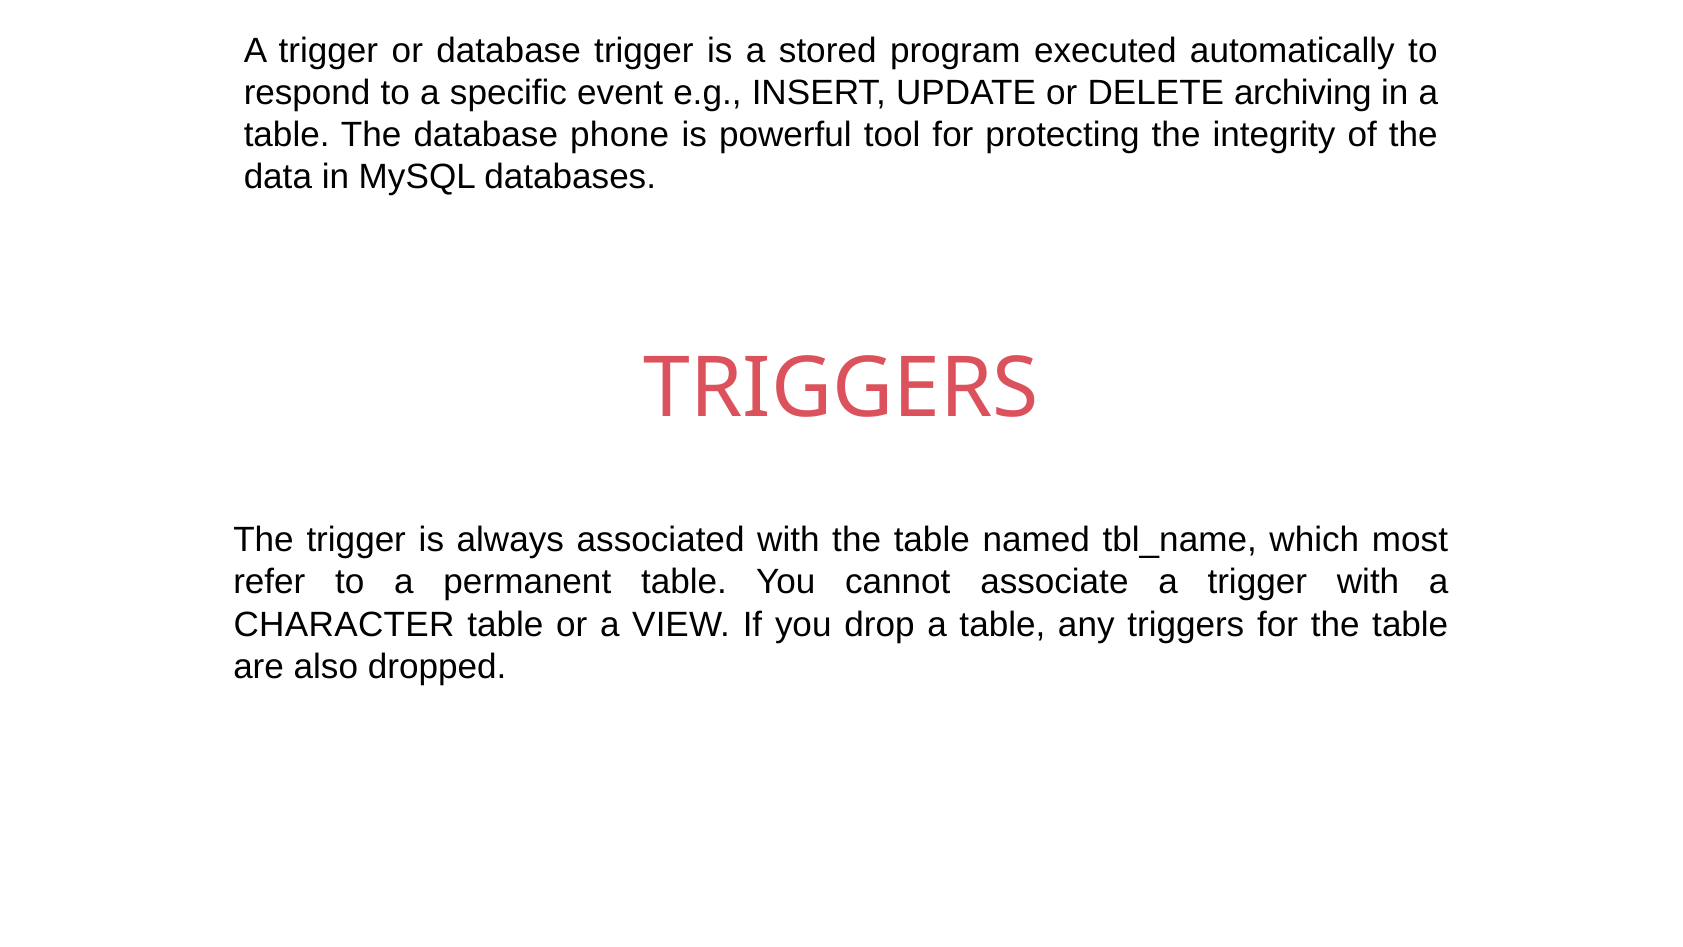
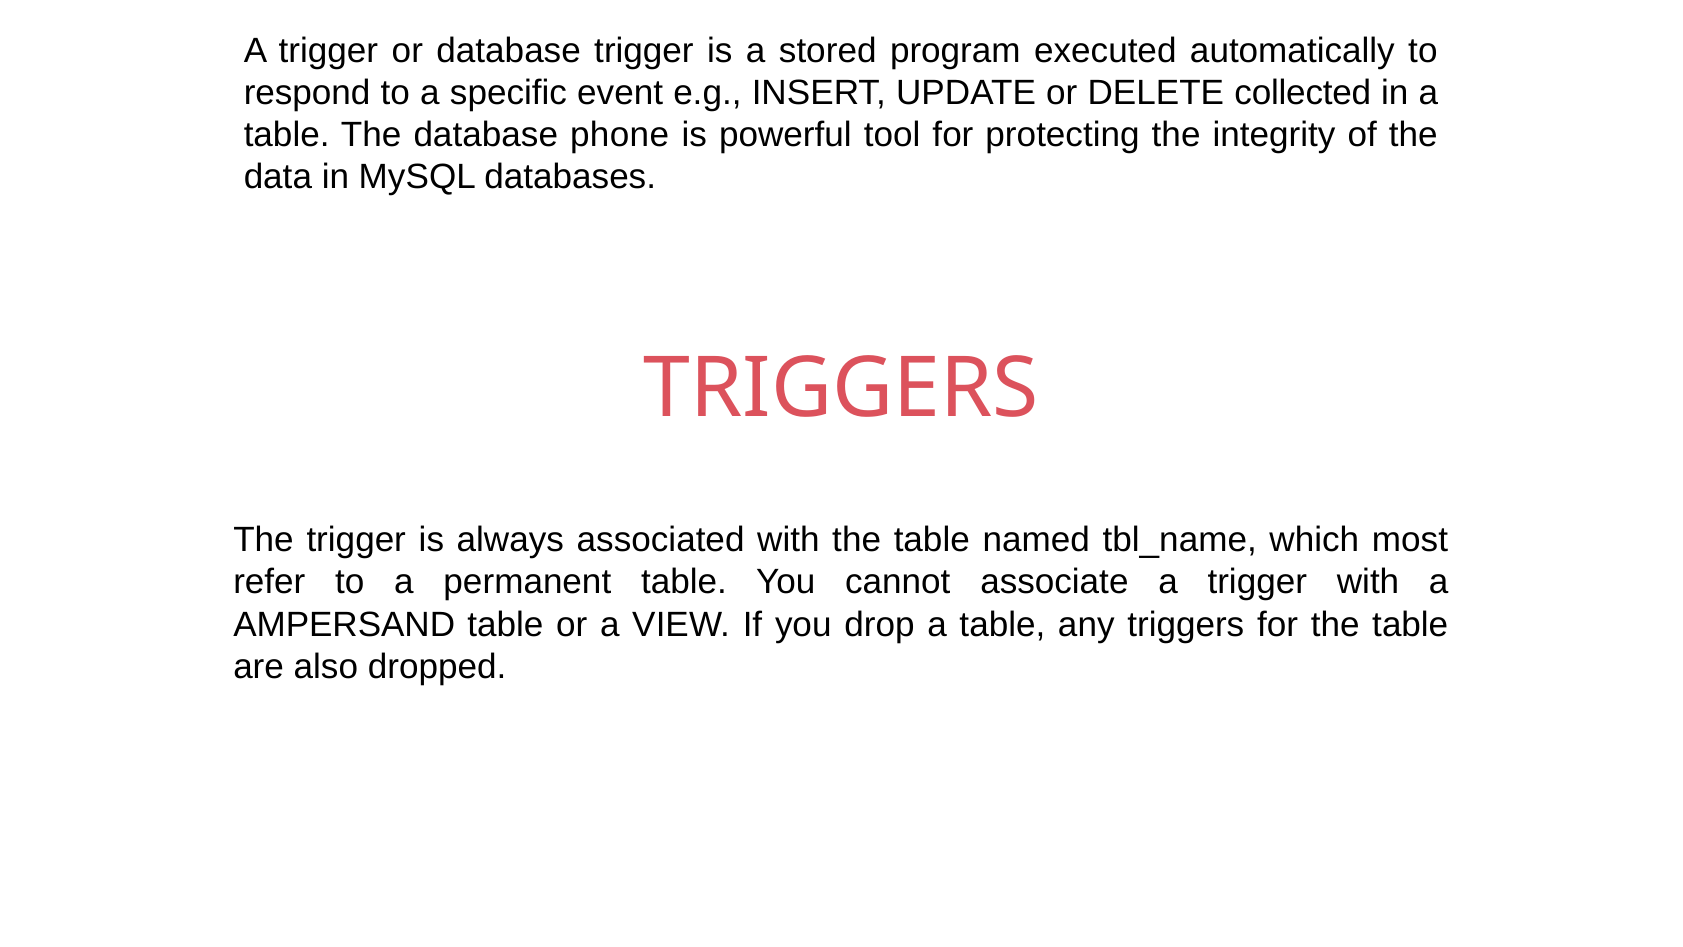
archiving: archiving -> collected (1303, 93)
CHARACTER: CHARACTER -> AMPERSAND (344, 624)
